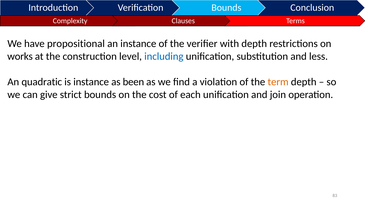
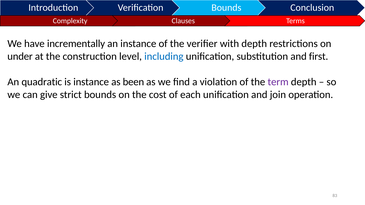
propositional: propositional -> incrementally (76, 44)
works: works -> under (20, 56)
less: less -> first (319, 56)
term colour: orange -> purple (278, 82)
